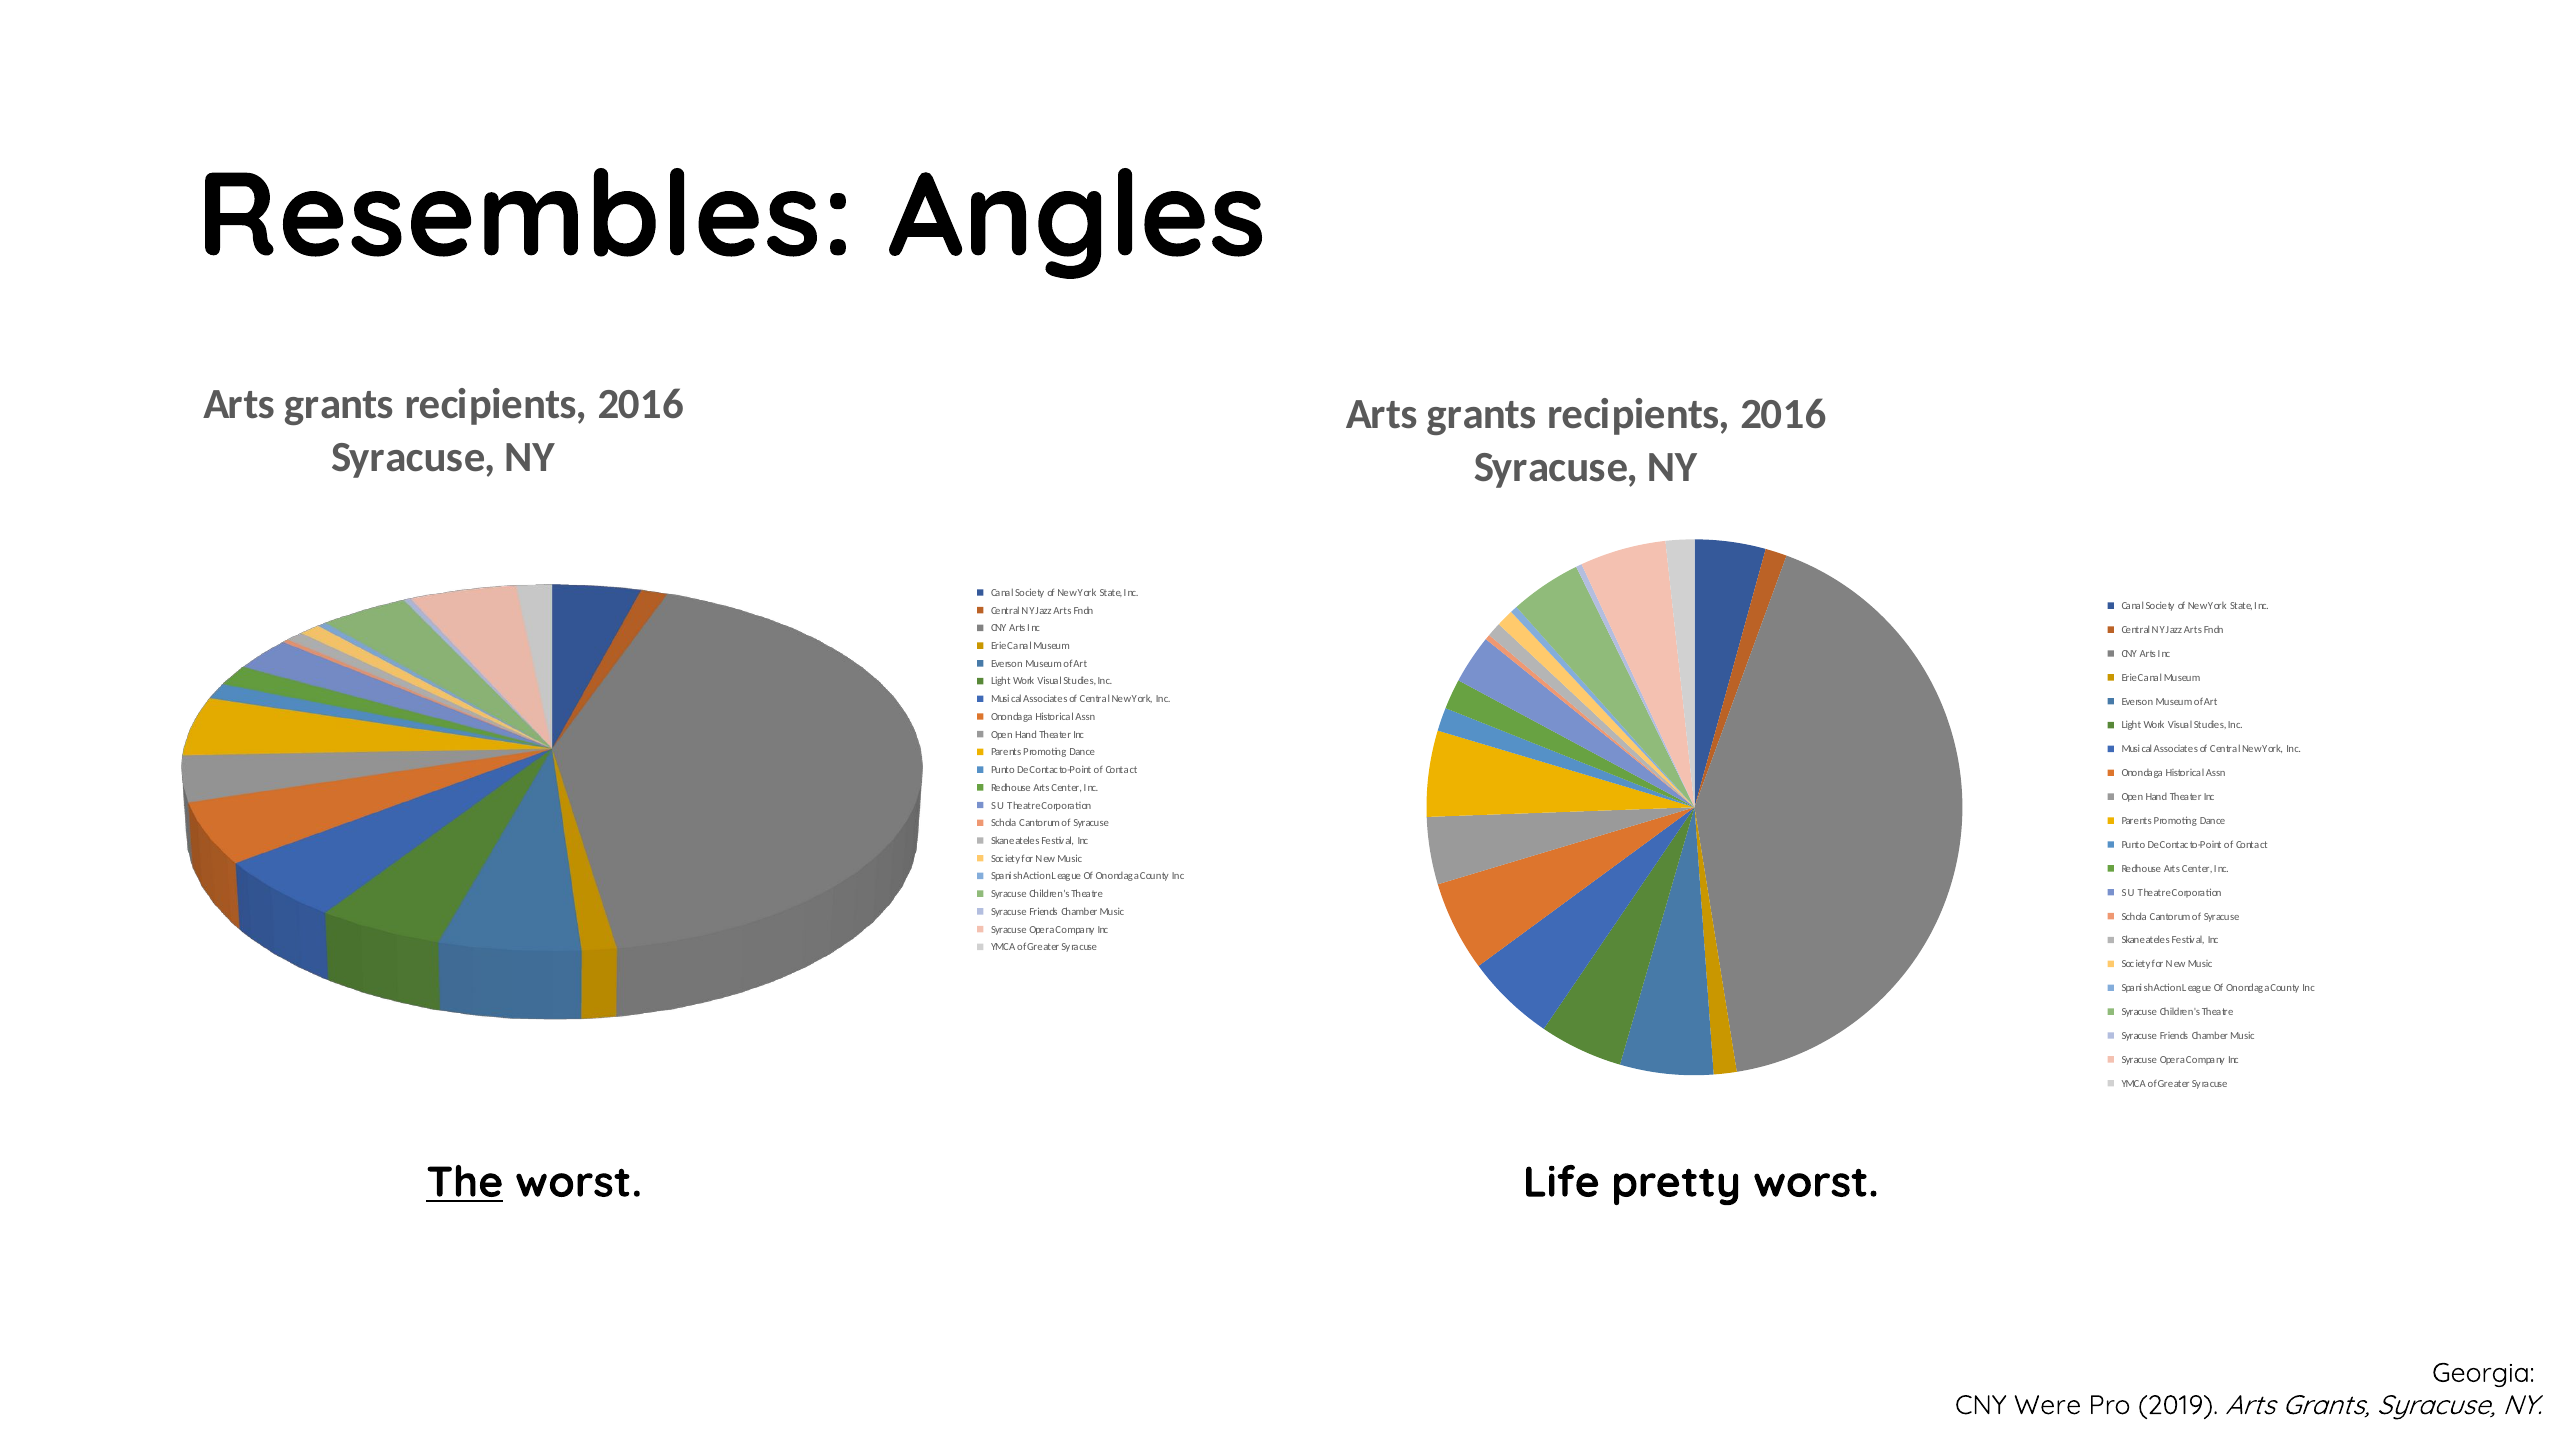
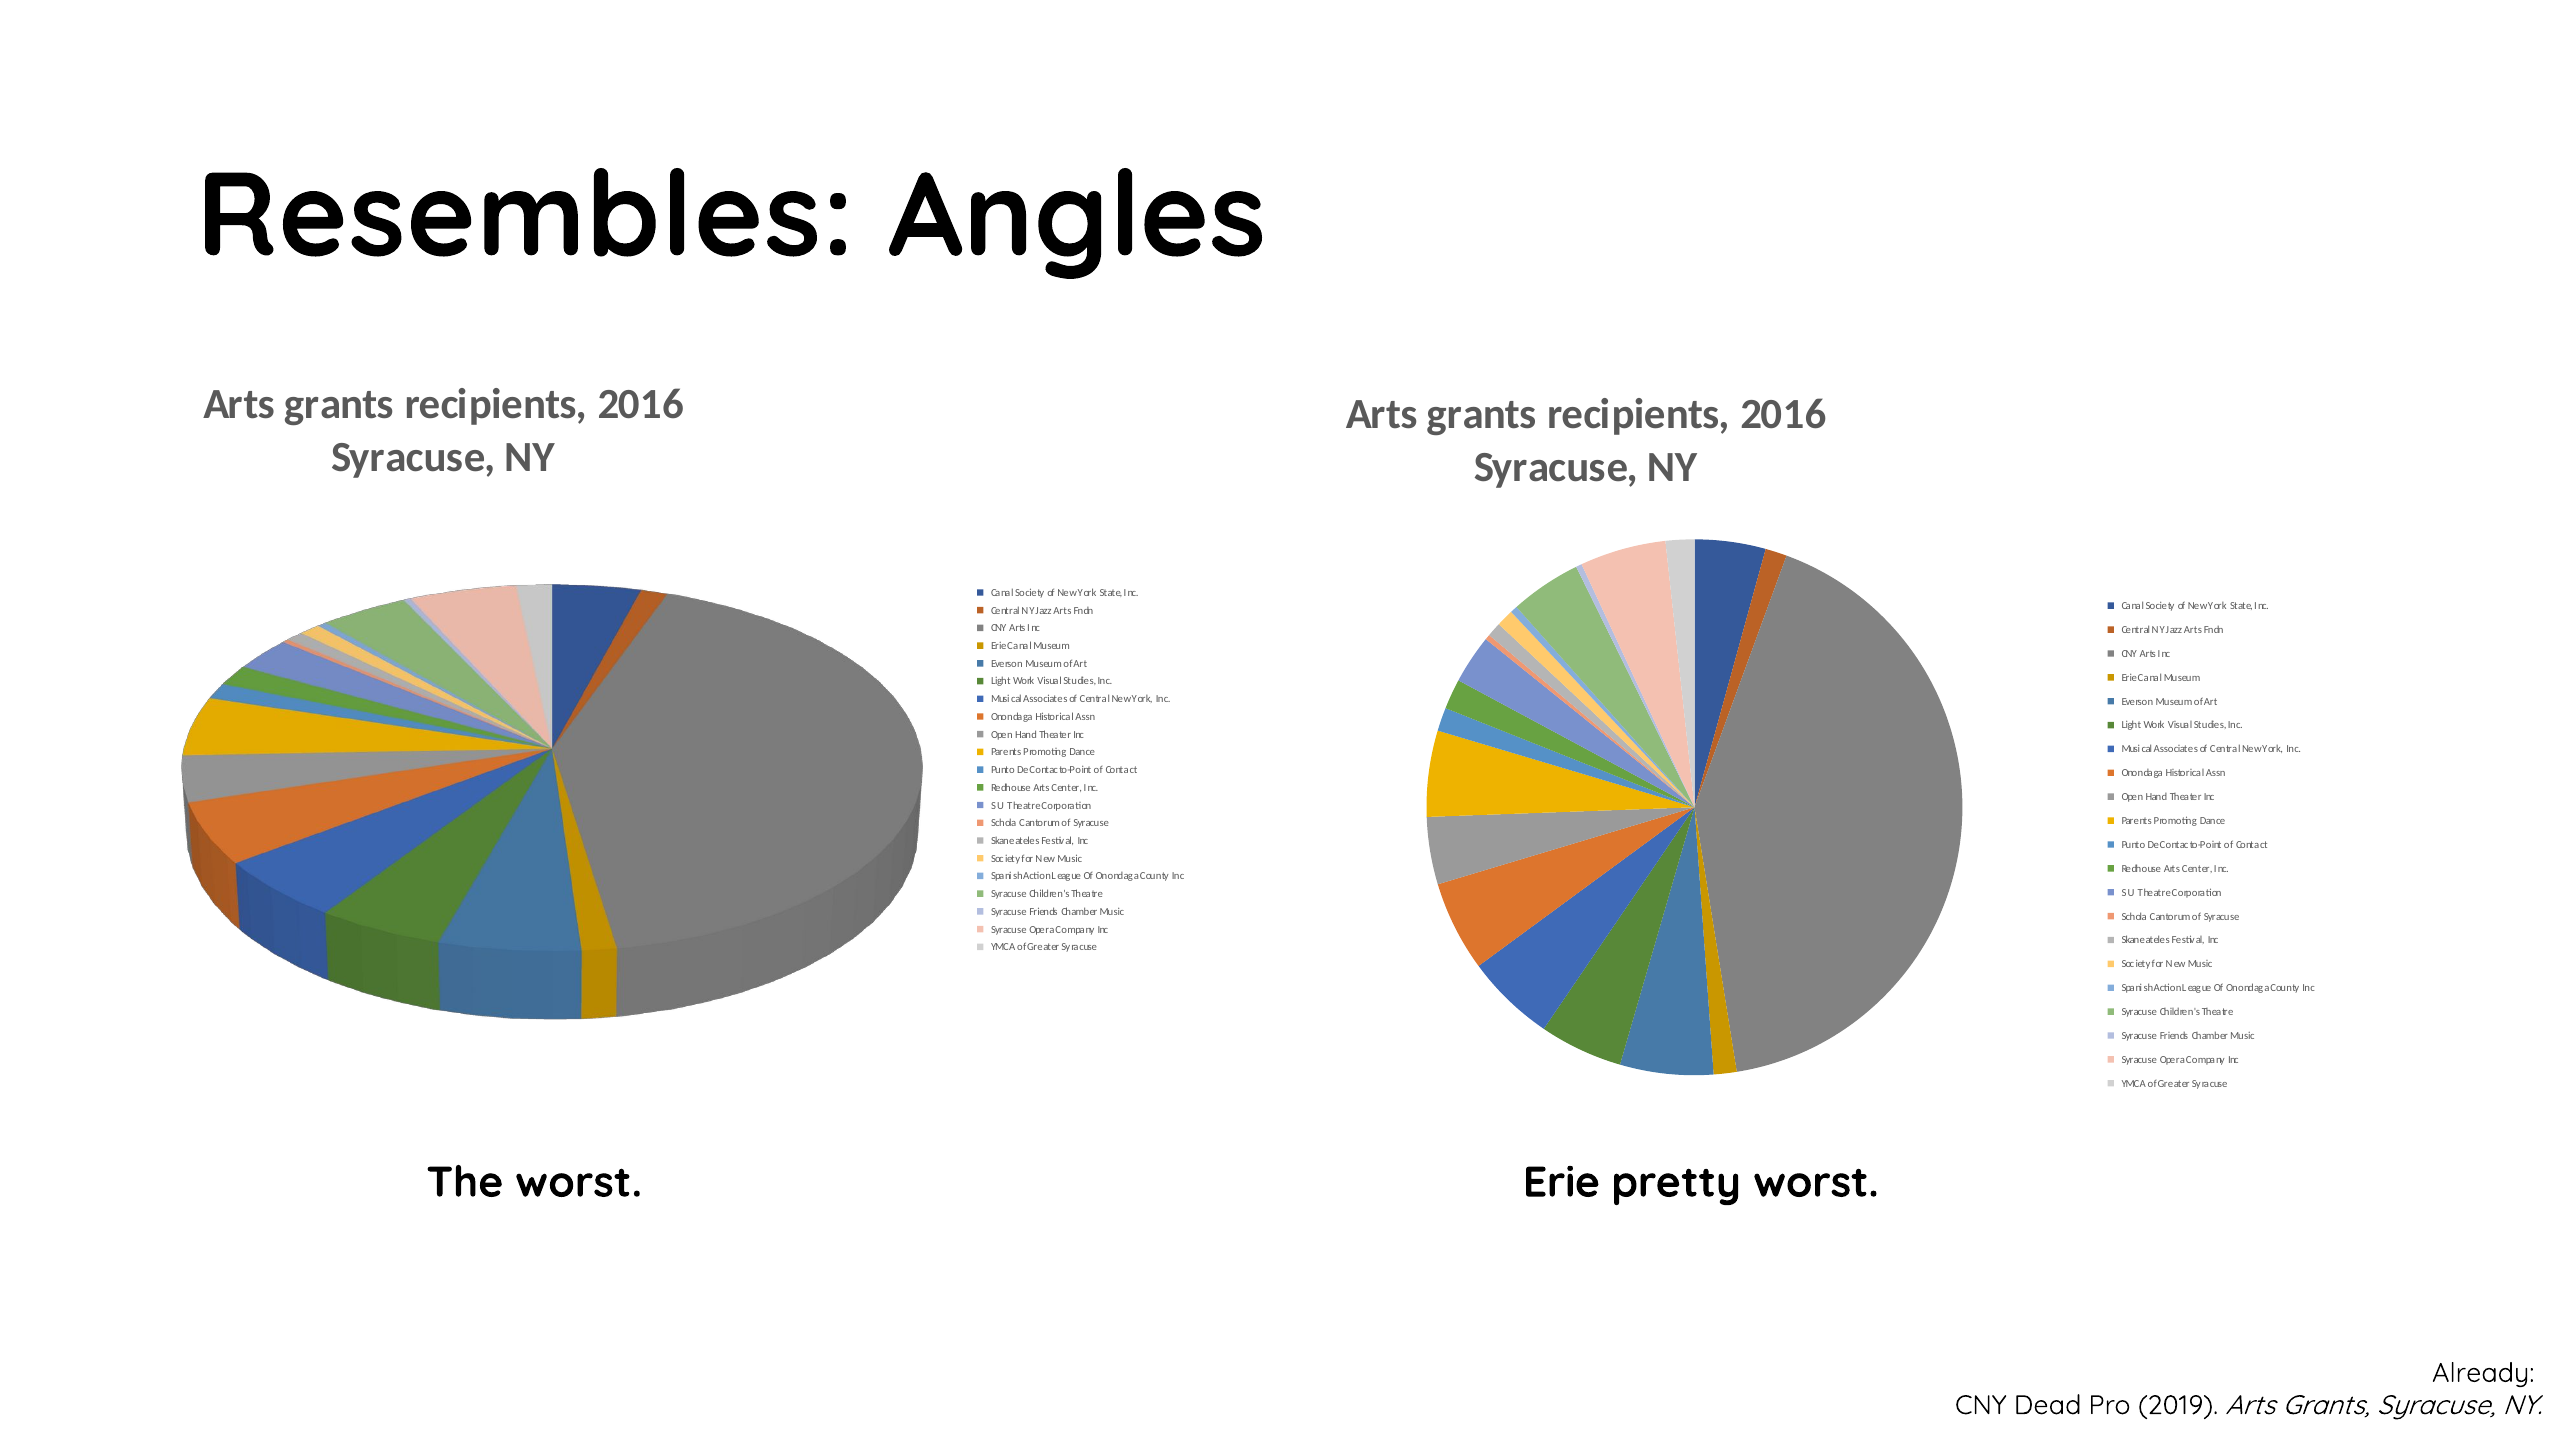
The underline: present -> none (465, 1182)
worst Life: Life -> Erie (1561, 1182)
Georgia: Georgia -> Already (2483, 1373)
Were: Were -> Dead (2048, 1405)
